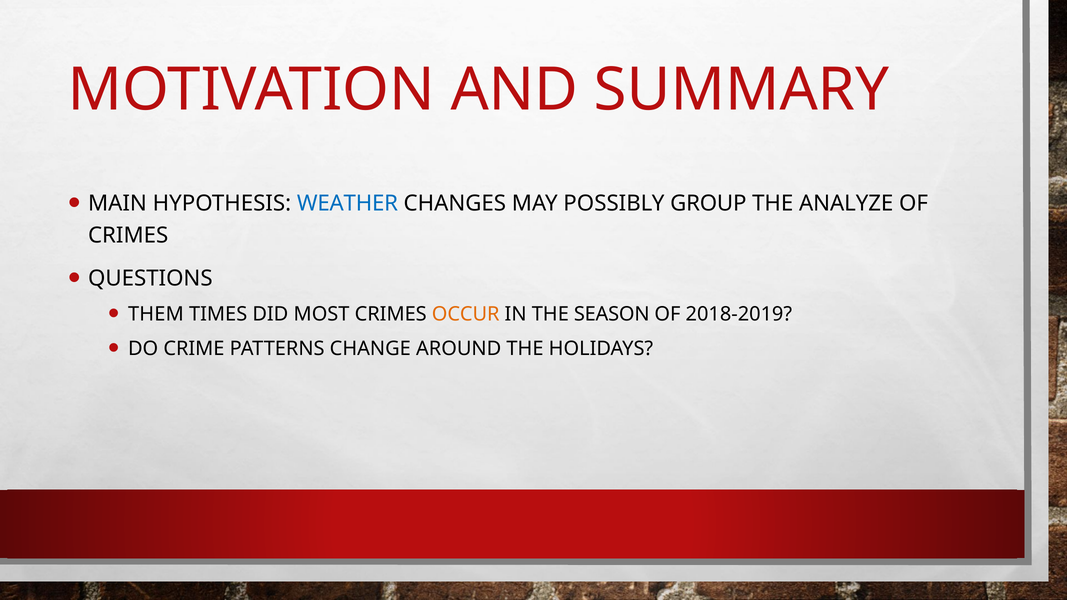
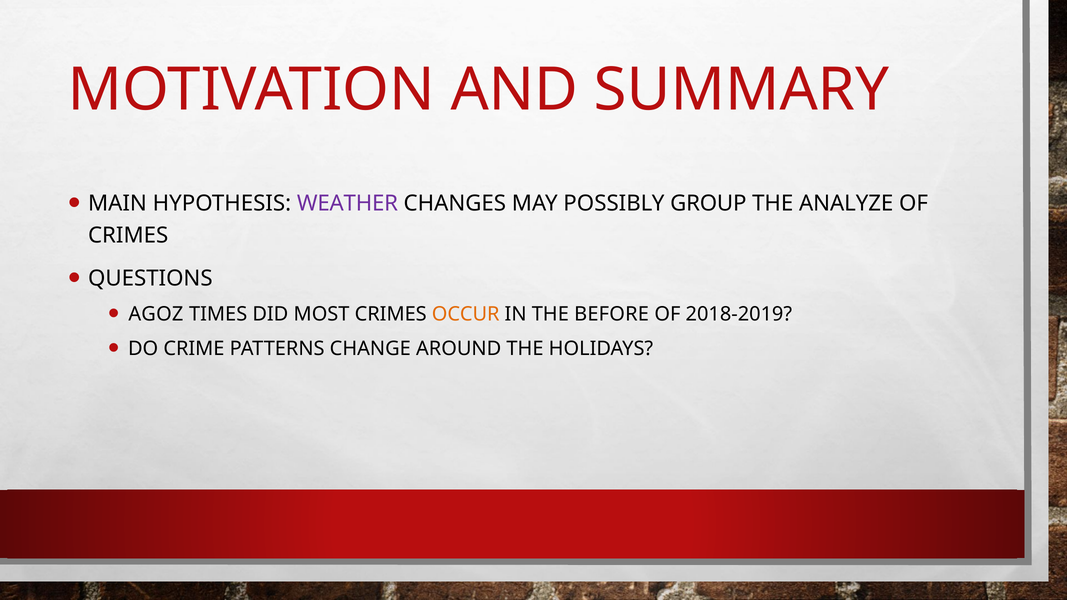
WEATHER colour: blue -> purple (347, 204)
THEM: THEM -> AGOZ (156, 314)
SEASON: SEASON -> BEFORE (612, 314)
